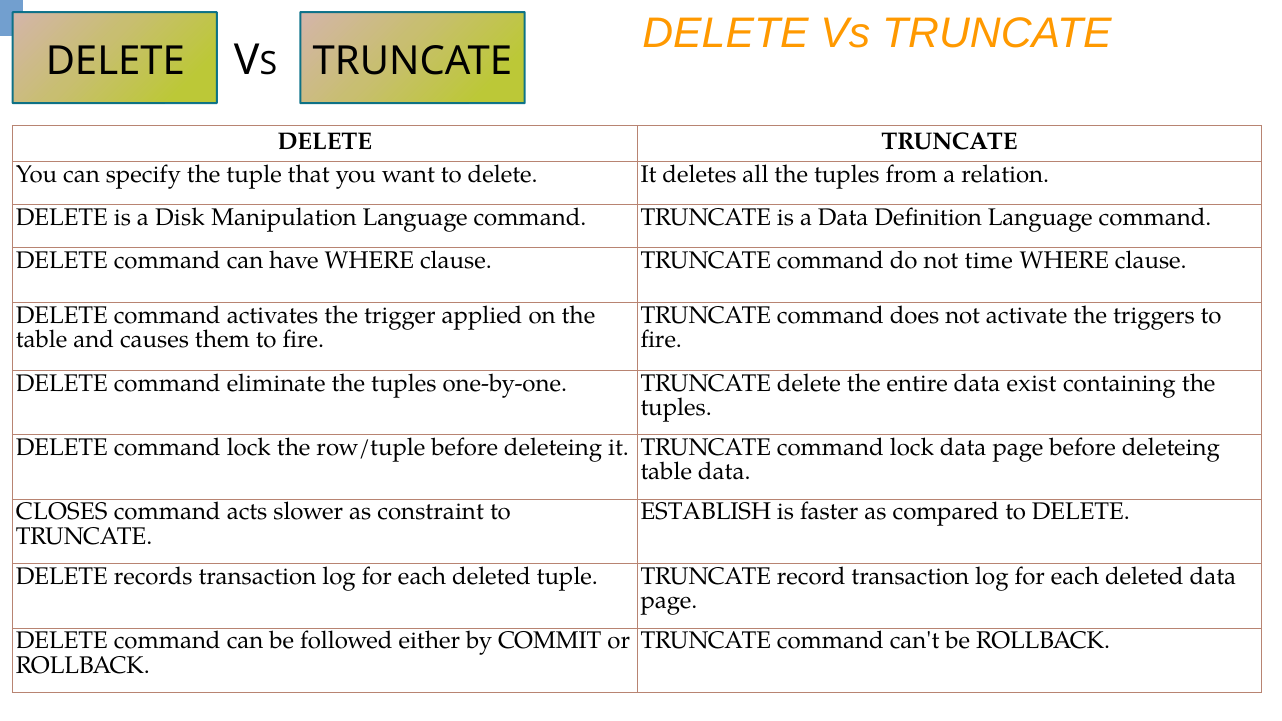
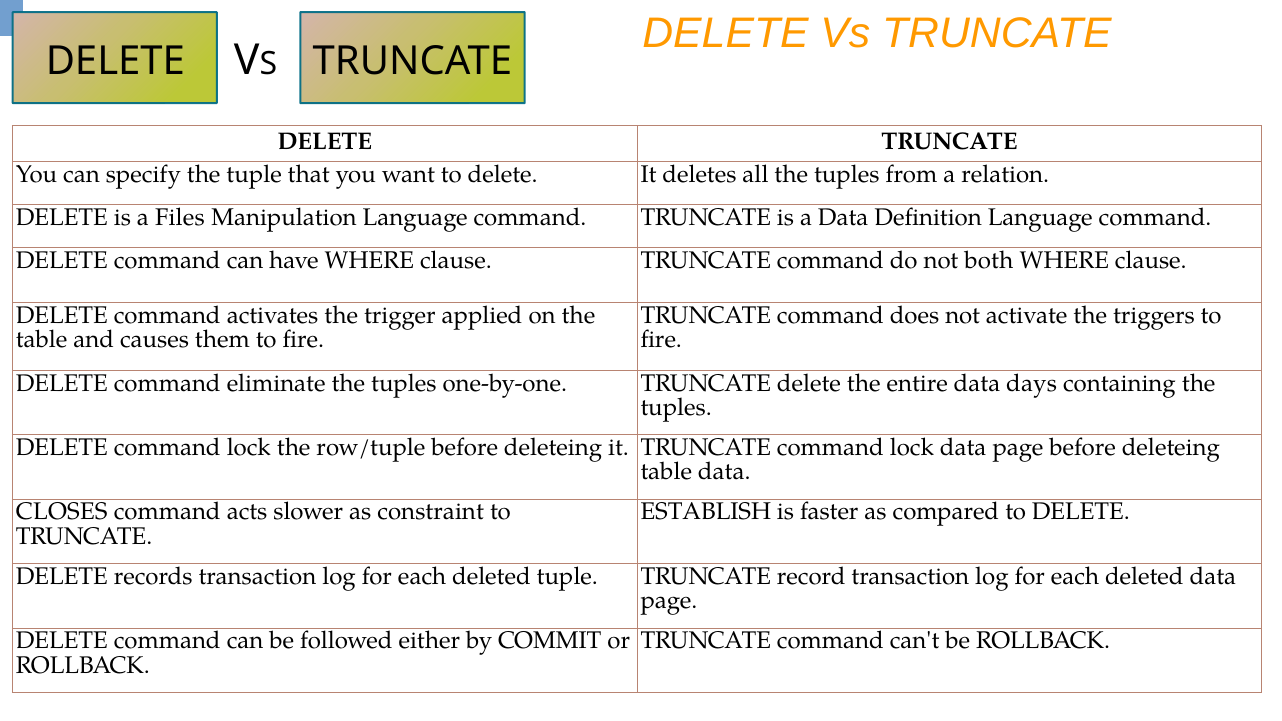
Disk: Disk -> Files (180, 217)
time: time -> both (989, 261)
exist: exist -> days (1032, 383)
